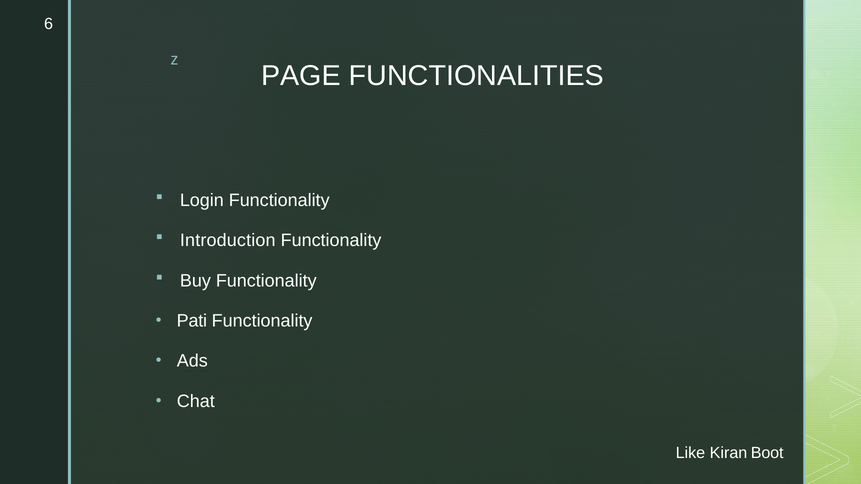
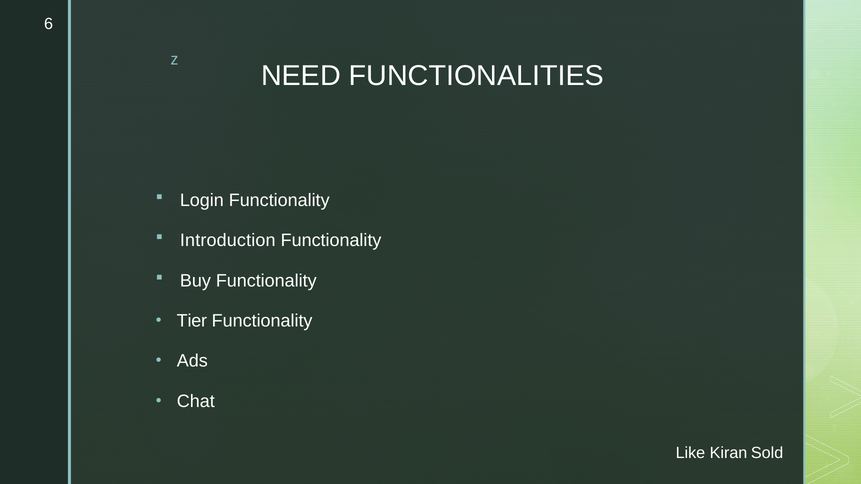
PAGE: PAGE -> NEED (301, 76)
Pati: Pati -> Tier (192, 321)
Boot: Boot -> Sold (767, 453)
